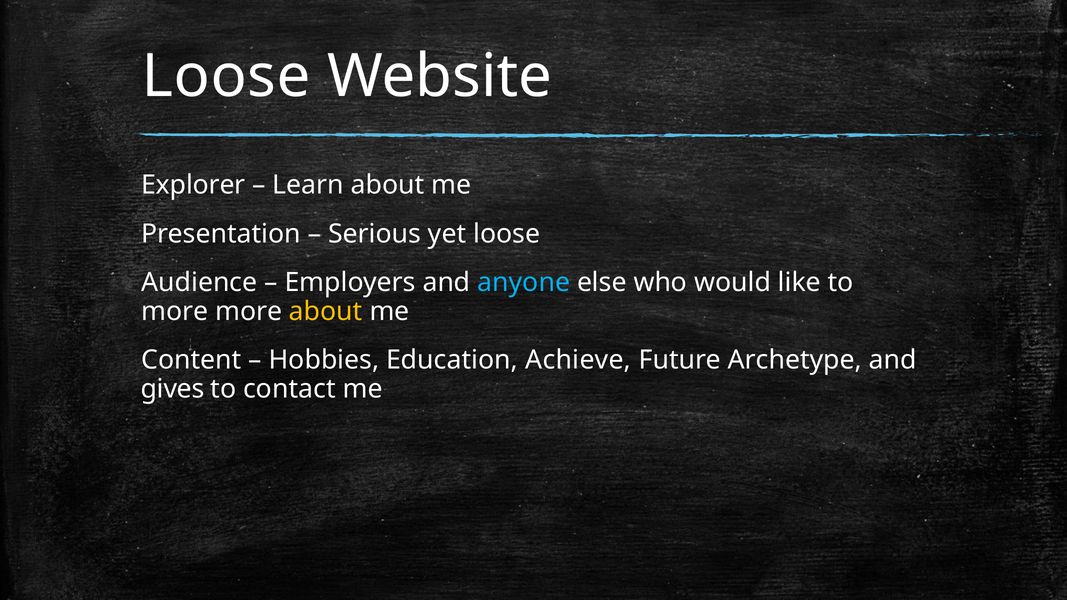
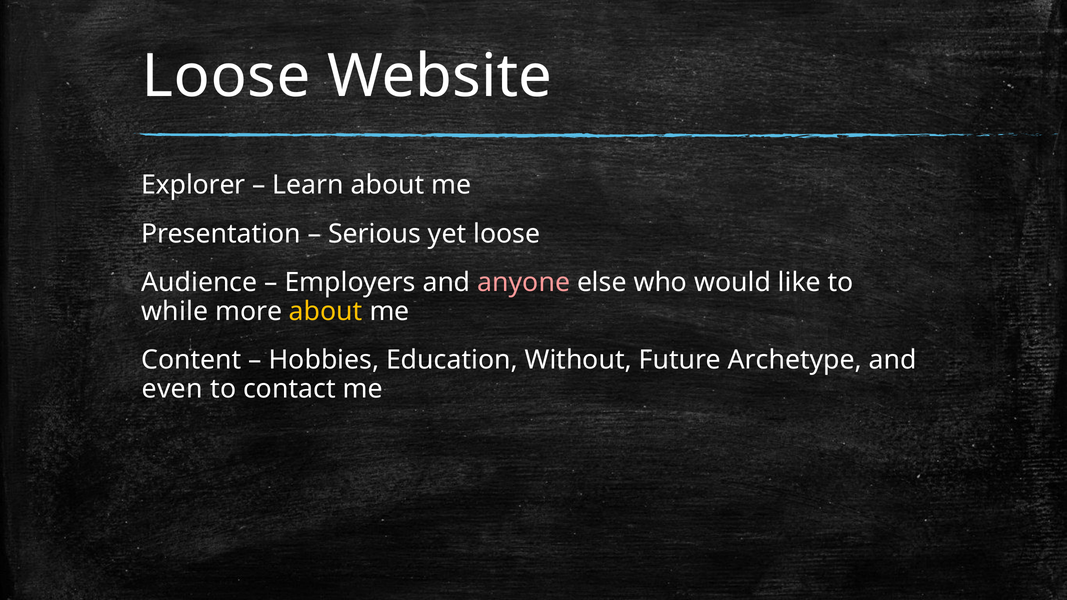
anyone colour: light blue -> pink (524, 283)
more: more -> while (175, 311)
Achieve: Achieve -> Without (578, 360)
gives: gives -> even (172, 389)
